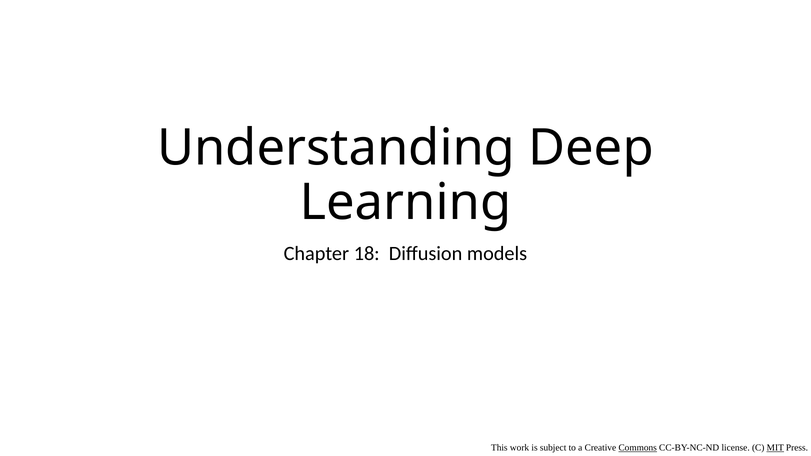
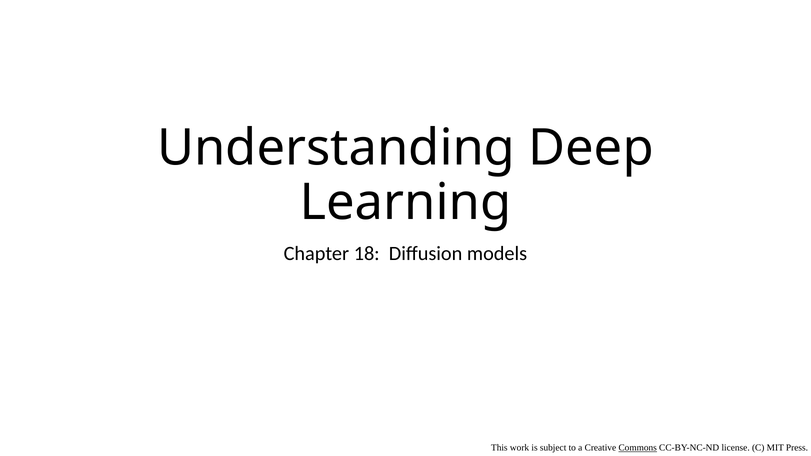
MIT underline: present -> none (775, 448)
